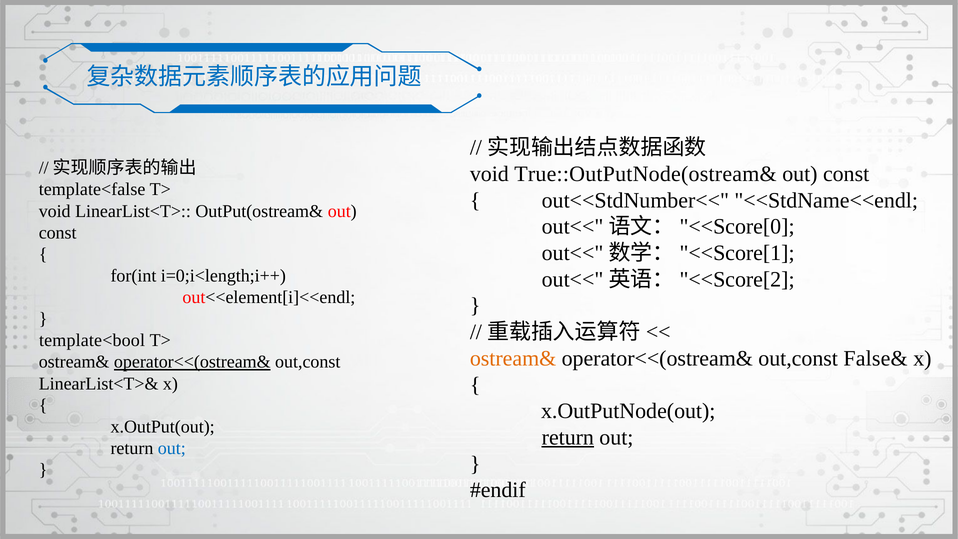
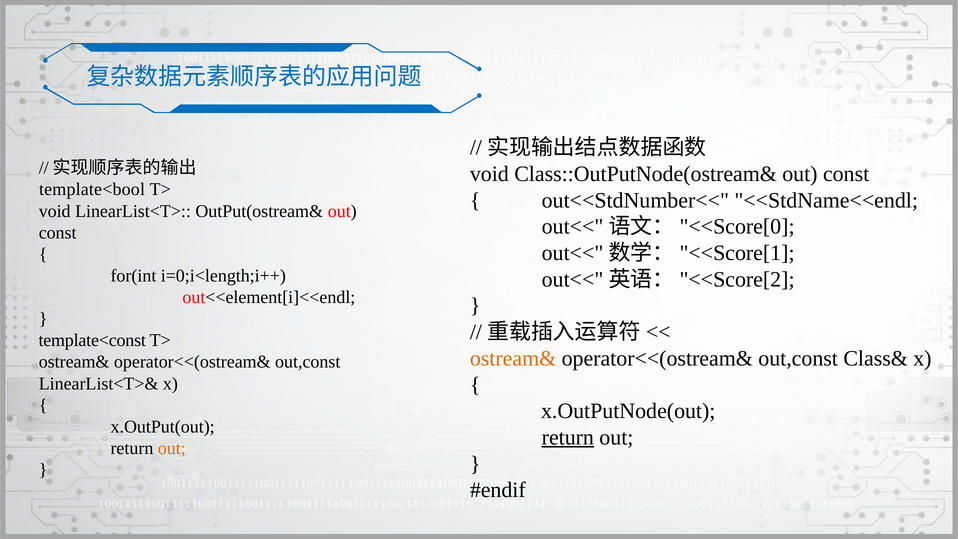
True::OutPutNode(ostream&: True::OutPutNode(ostream& -> Class::OutPutNode(ostream& (646, 174)
template<false: template<false -> template<bool (92, 190)
template<bool: template<bool -> template<const (92, 340)
False&: False& -> Class& (876, 358)
operator<<(ostream& underline: present -> none (192, 362)
out colour: blue -> orange (172, 448)
